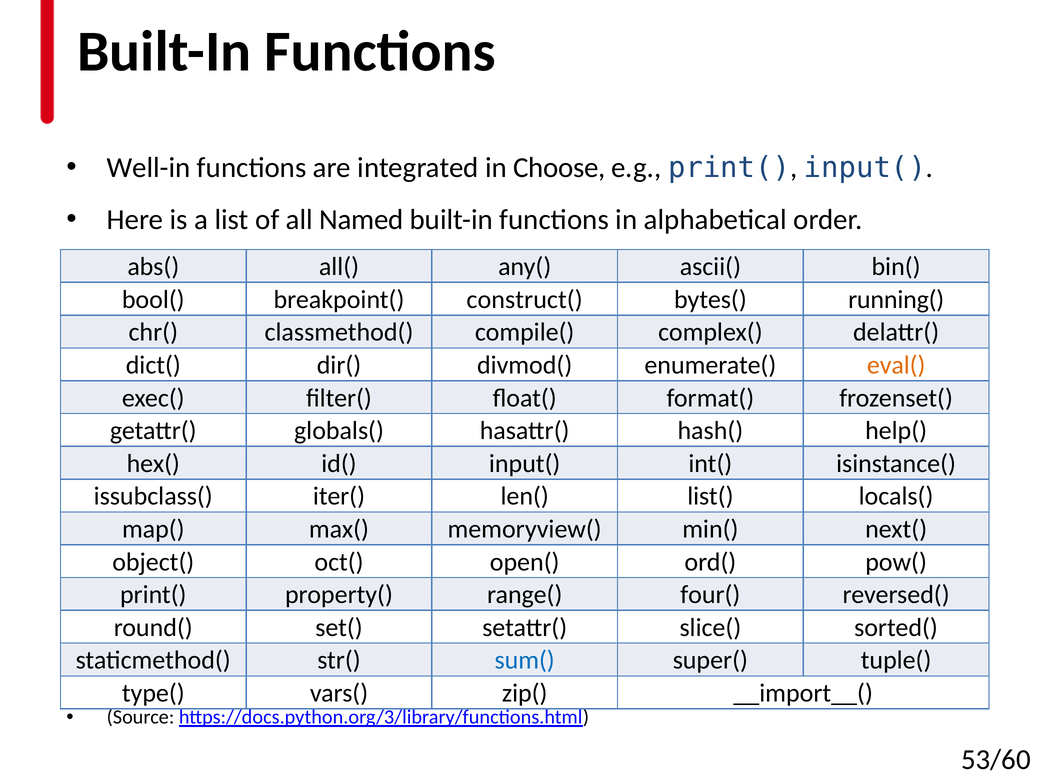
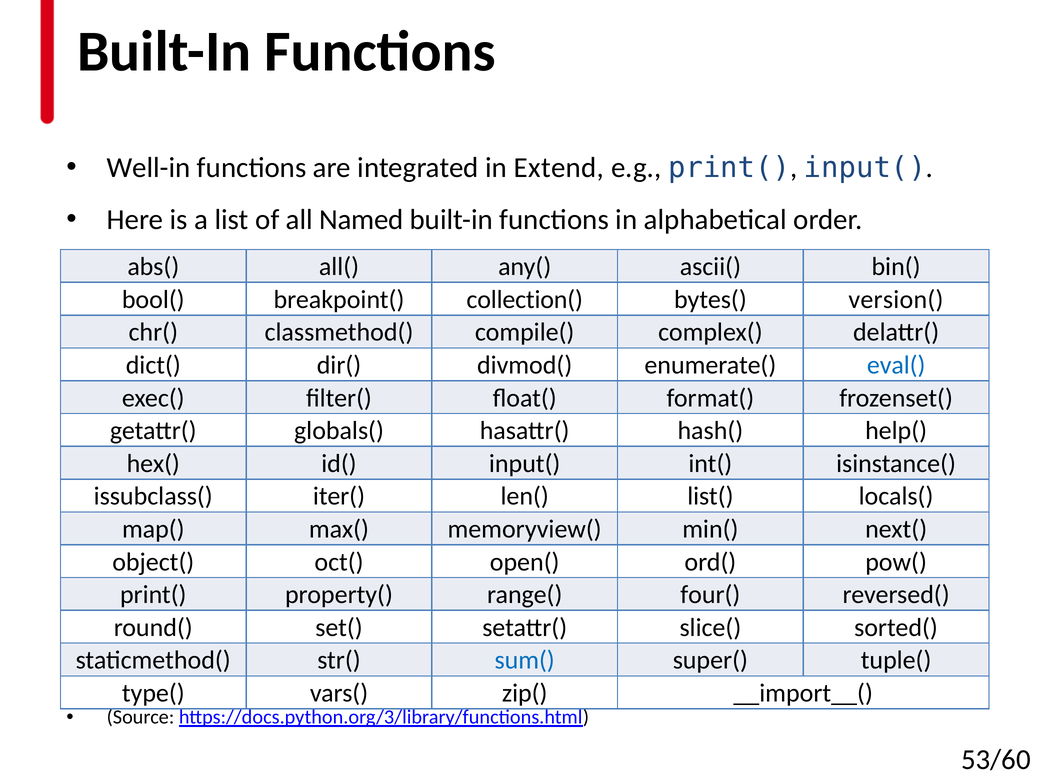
Choose: Choose -> Extend (559, 168)
construct(: construct( -> collection( (525, 299)
running(: running( -> version( (896, 299)
eval( colour: orange -> blue (896, 365)
